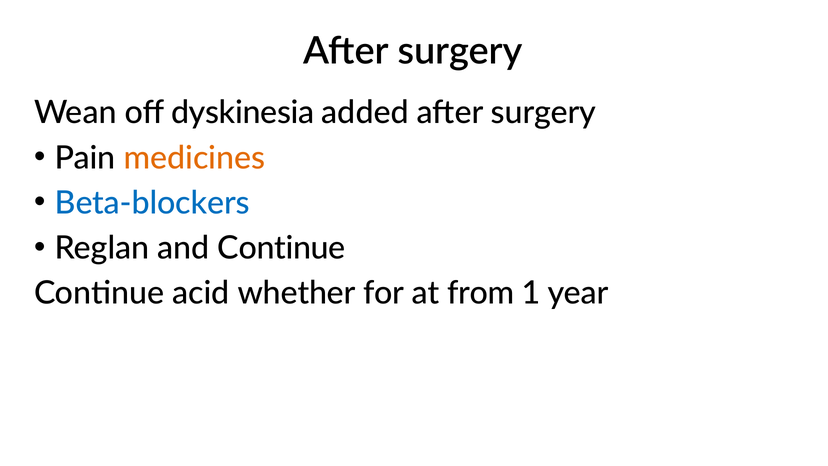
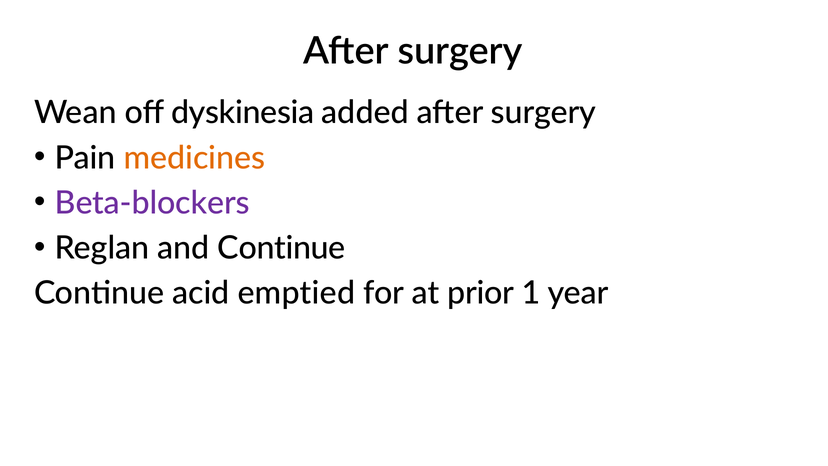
Beta-blockers colour: blue -> purple (152, 203)
whether: whether -> emptied (296, 293)
from: from -> prior (481, 293)
